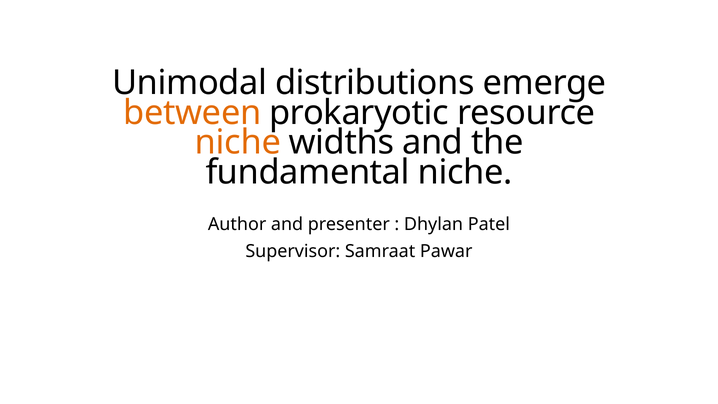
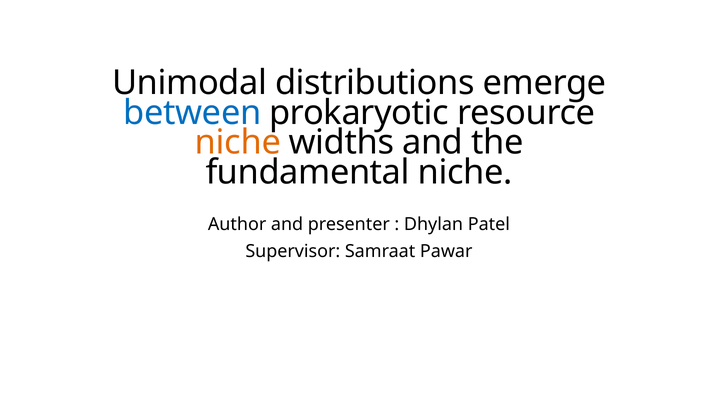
between colour: orange -> blue (192, 113)
